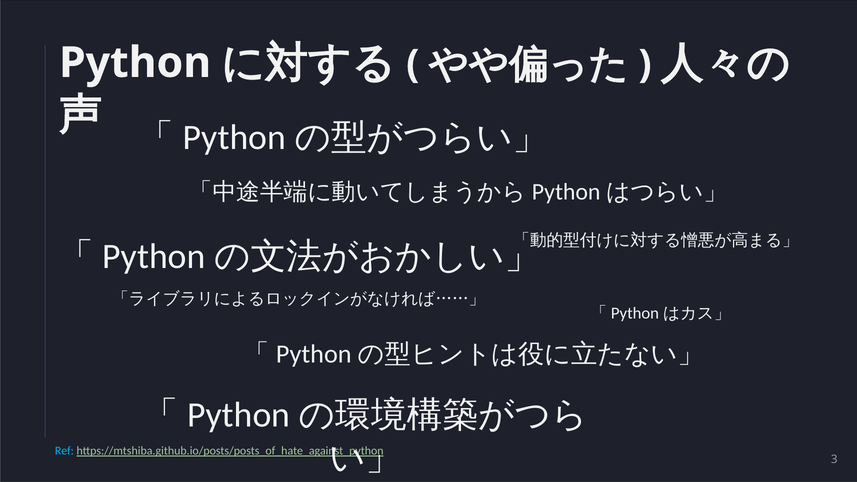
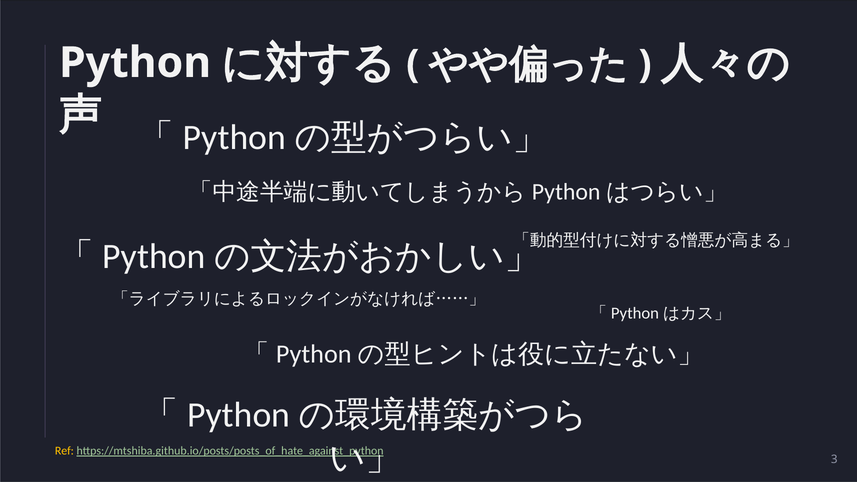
Ref colour: light blue -> yellow (64, 451)
